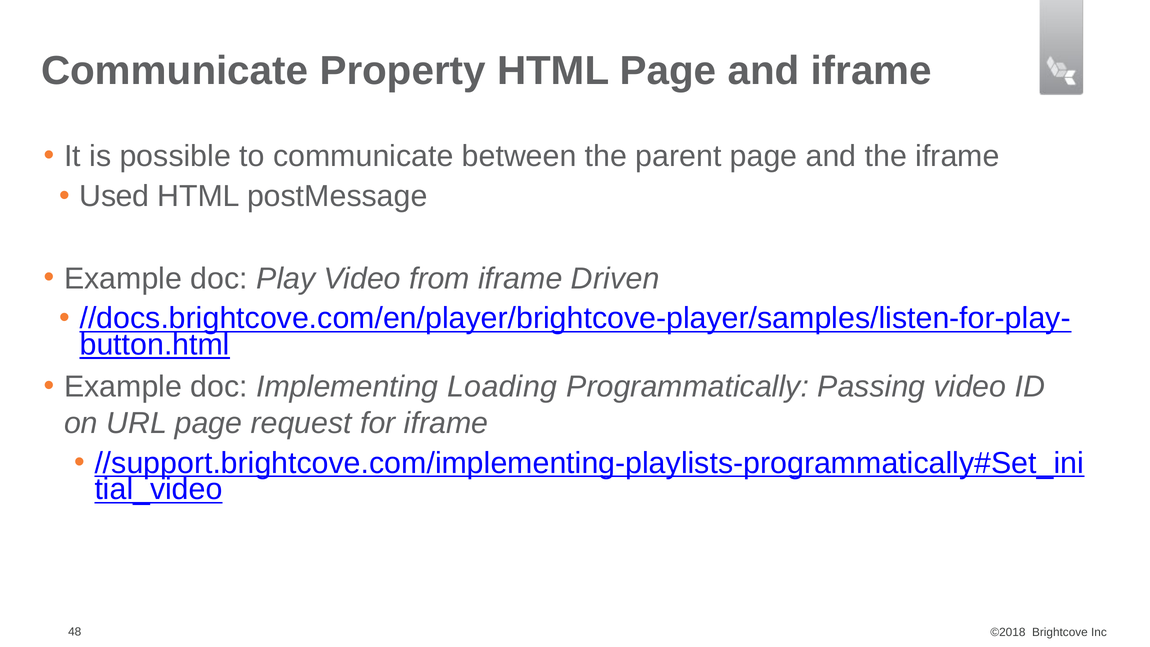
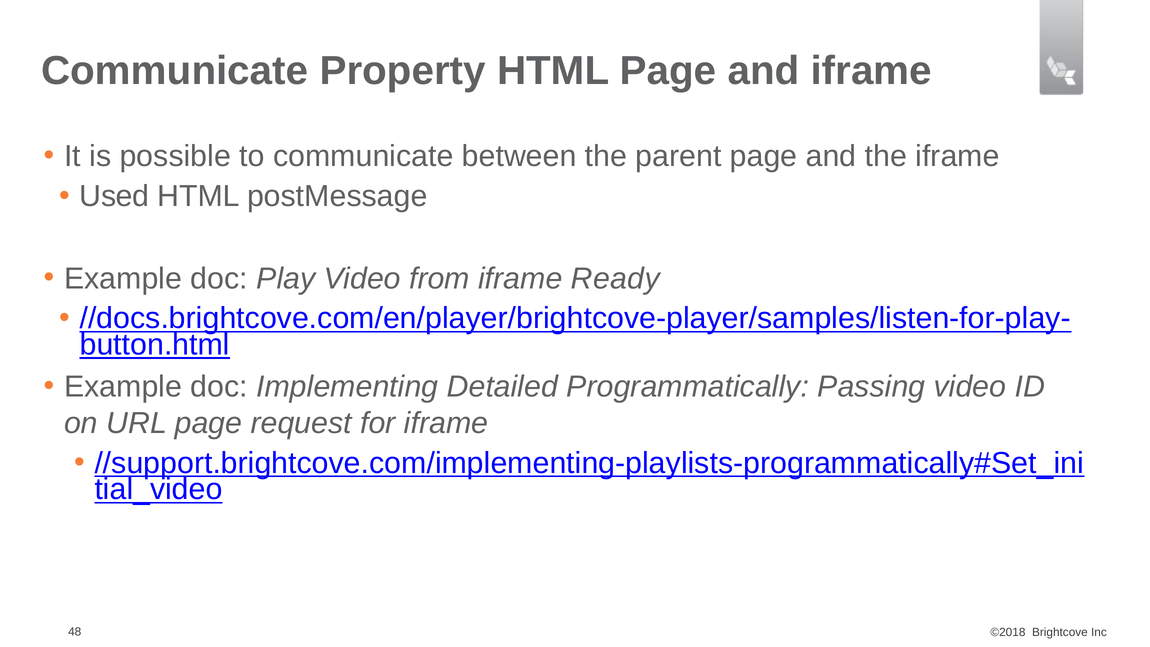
Driven: Driven -> Ready (615, 278)
Loading: Loading -> Detailed (502, 386)
